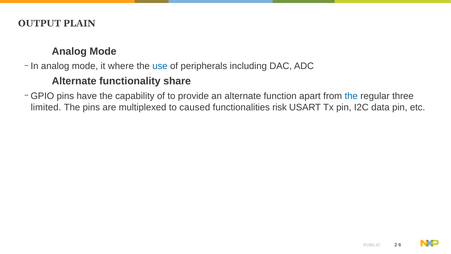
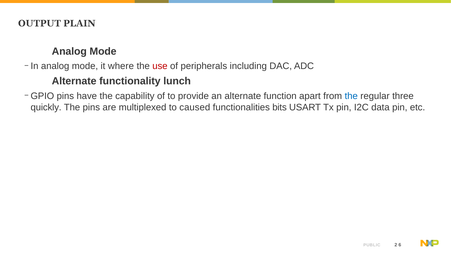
use colour: blue -> red (160, 66)
share: share -> lunch (177, 81)
limited: limited -> quickly (46, 107)
risk: risk -> bits (280, 107)
